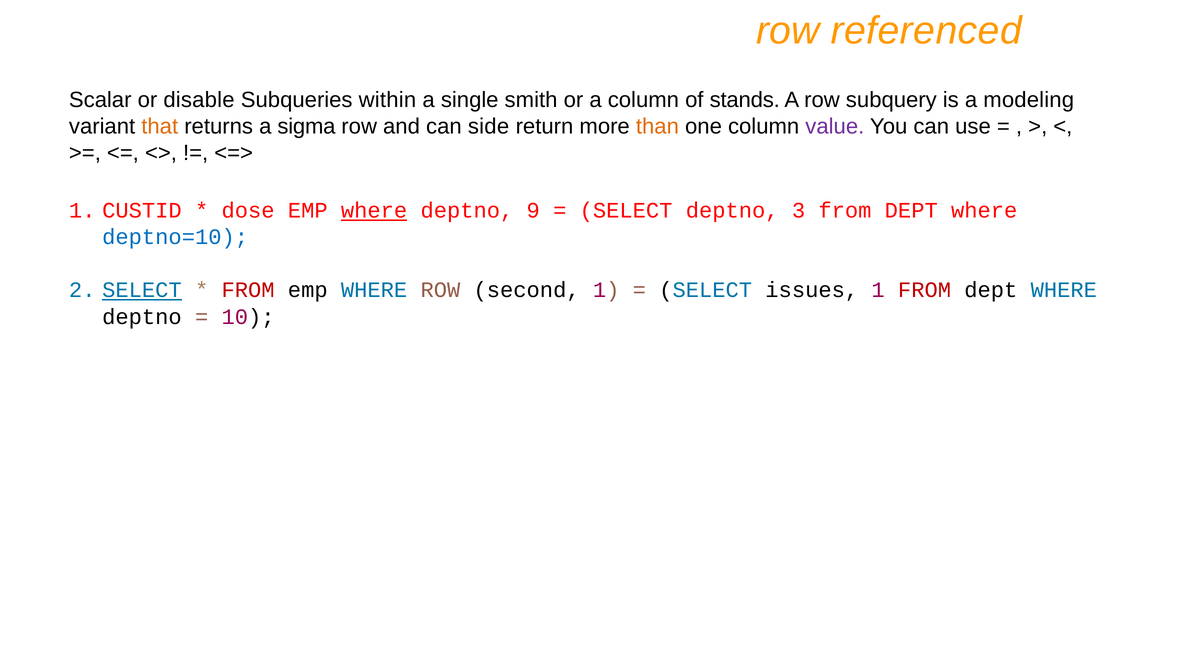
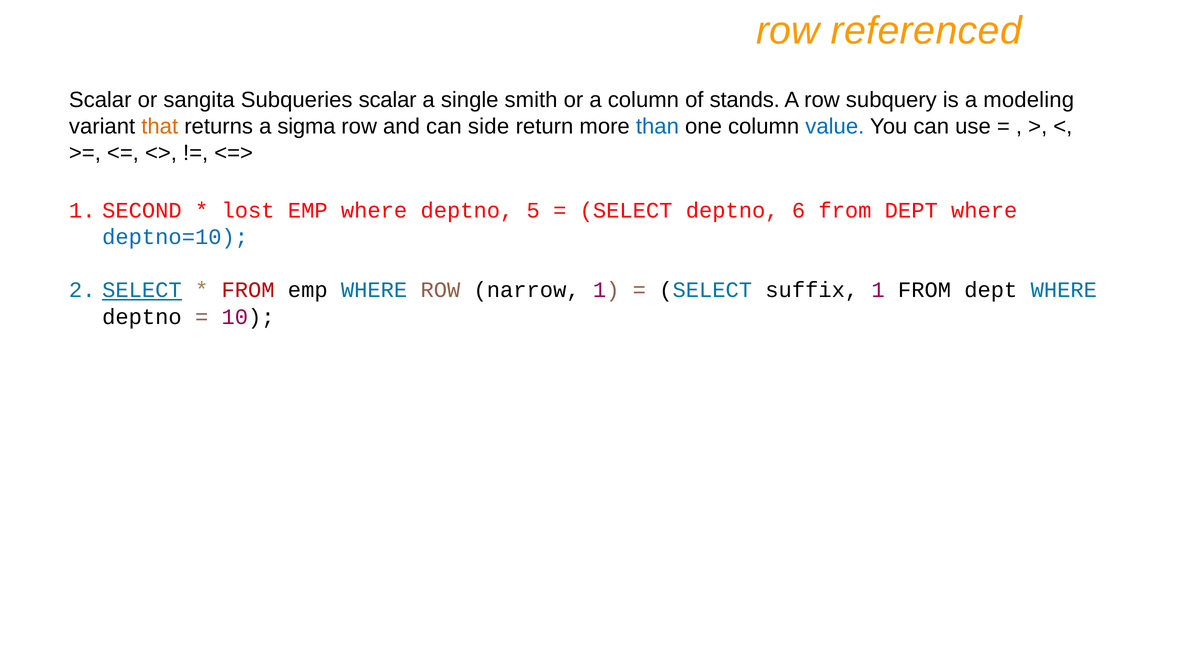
disable: disable -> sangita (199, 100)
Subqueries within: within -> scalar (388, 100)
than colour: orange -> blue (657, 127)
value colour: purple -> blue (835, 127)
CUSTID: CUSTID -> SECOND (142, 211)
dose: dose -> lost (248, 211)
where underline: present -> none (374, 211)
9: 9 -> 5 (533, 211)
3: 3 -> 6 (799, 211)
second: second -> narrow (527, 290)
issues: issues -> suffix (812, 290)
FROM colour: red -> black (925, 290)
